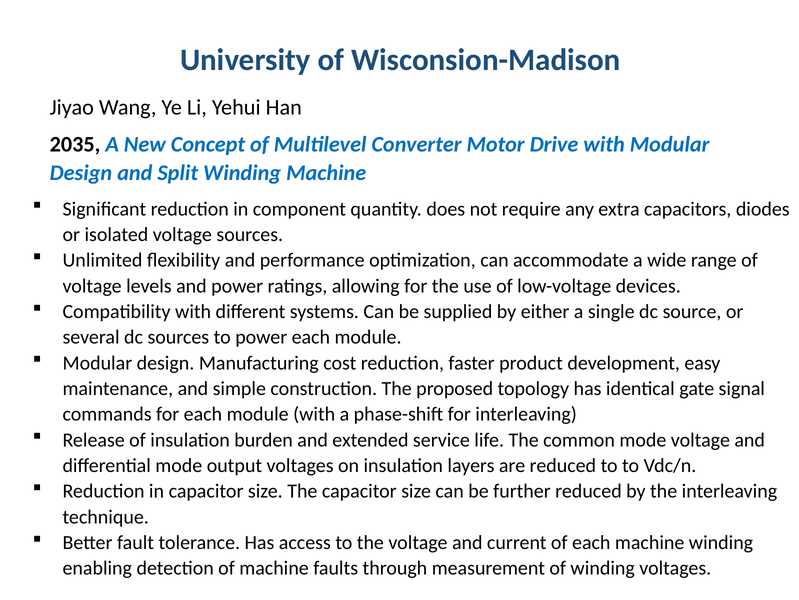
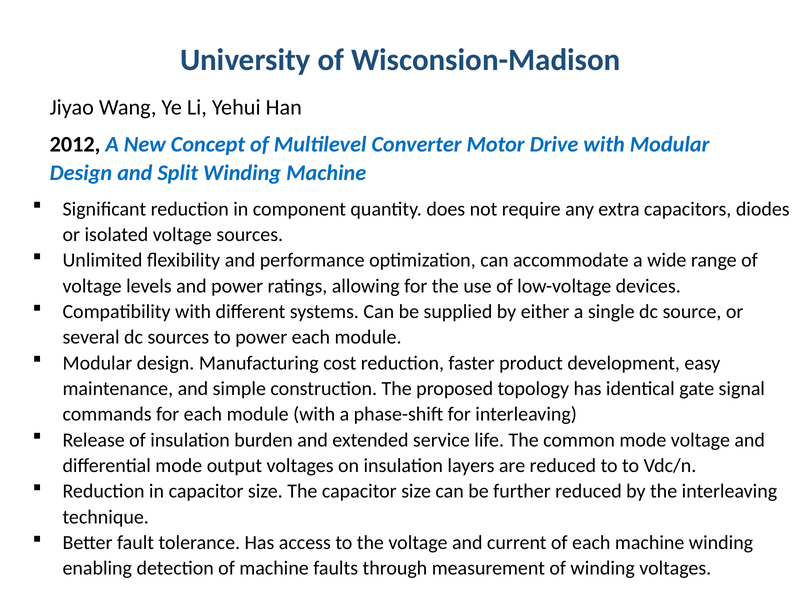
2035: 2035 -> 2012 (75, 144)
